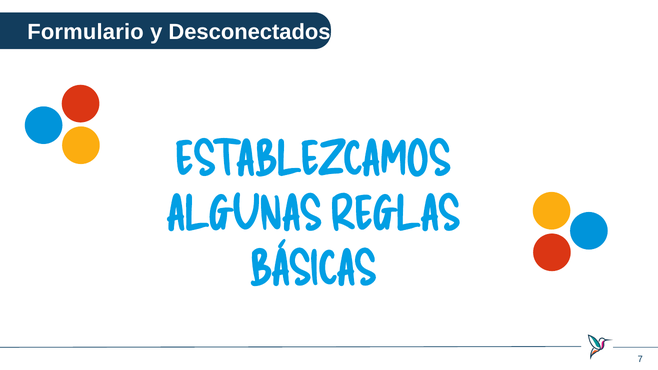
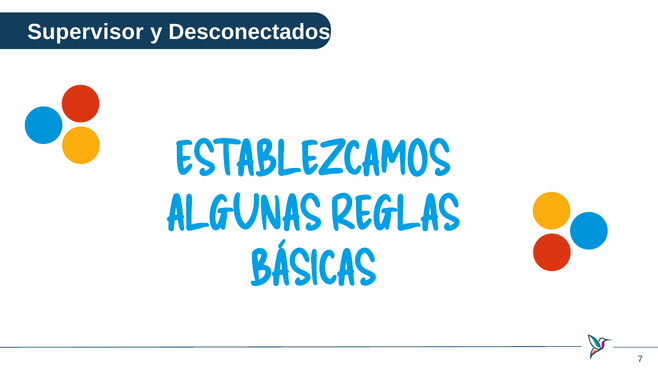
Formulario: Formulario -> Supervisor (86, 32)
